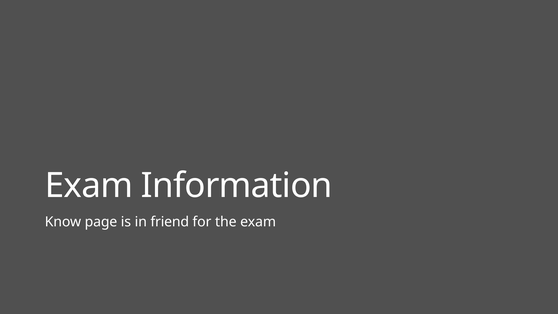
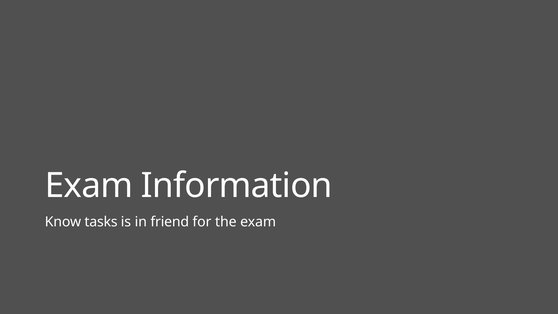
page: page -> tasks (101, 222)
